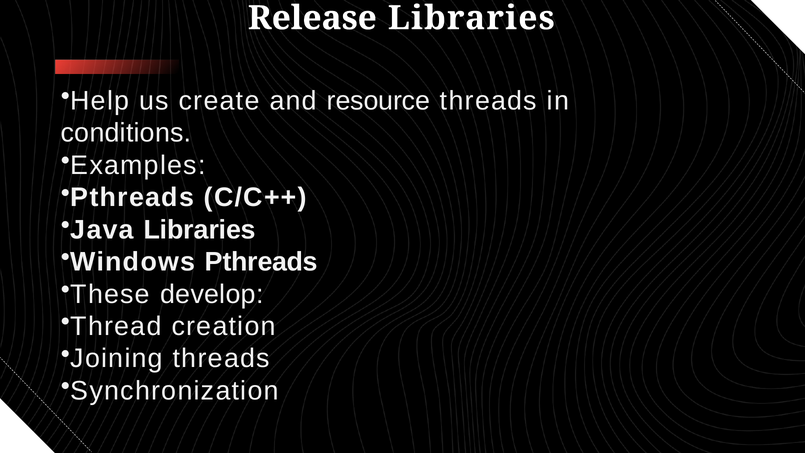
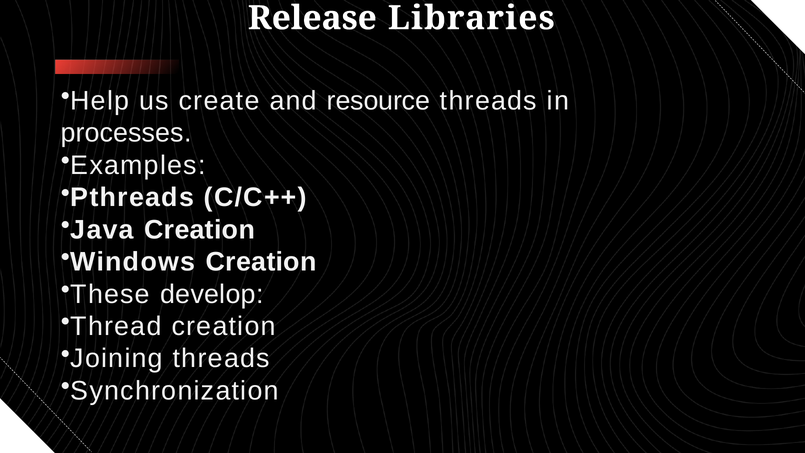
conditions: conditions -> processes (126, 133)
Java Libraries: Libraries -> Creation (200, 230)
Windows Pthreads: Pthreads -> Creation (261, 262)
